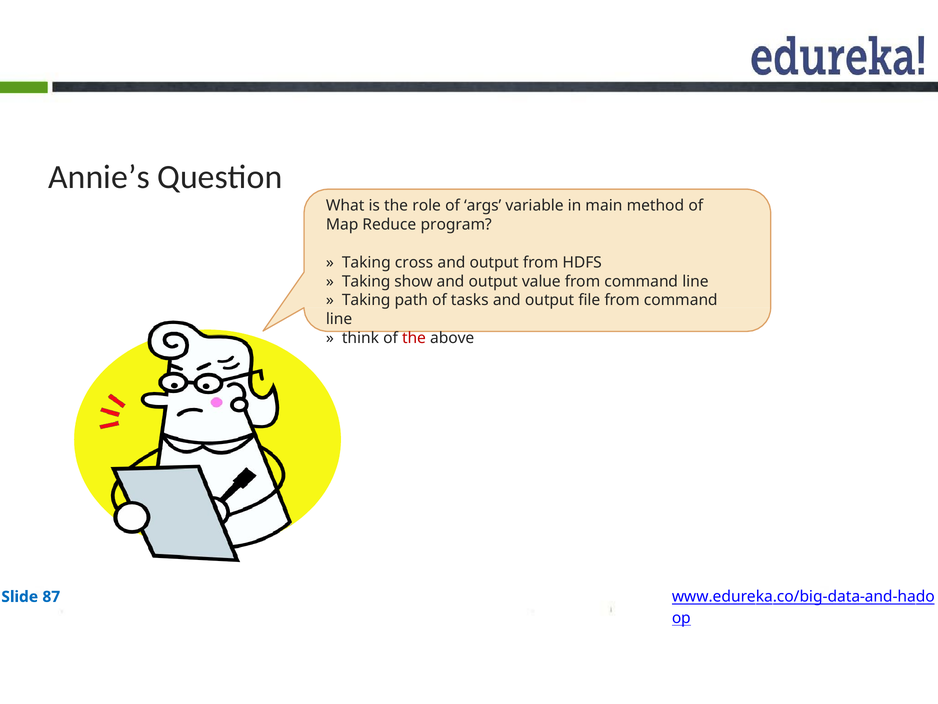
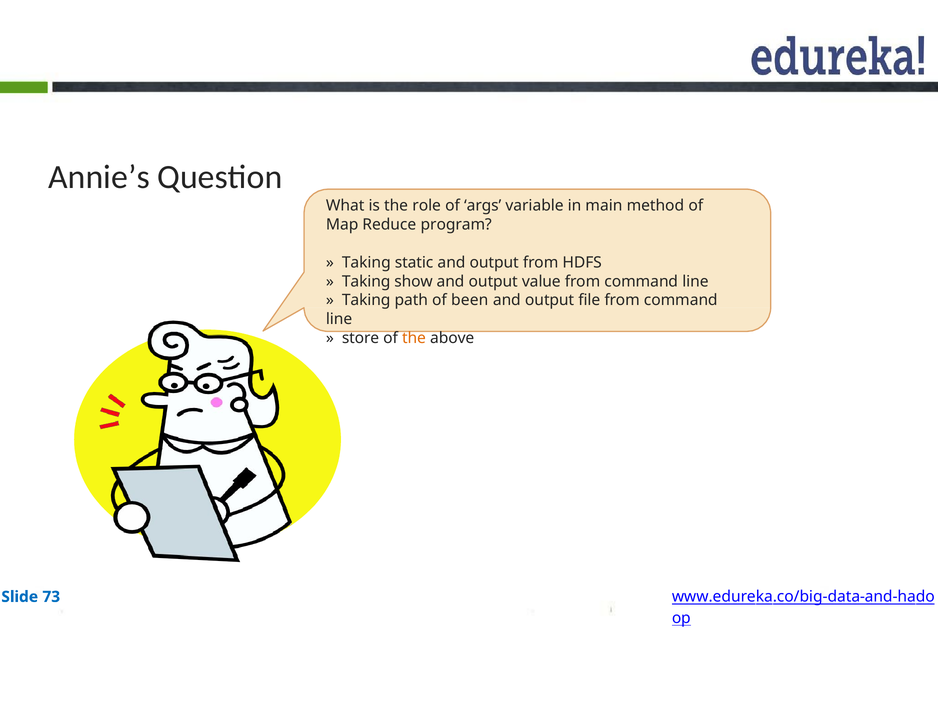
cross: cross -> static (414, 263)
tasks: tasks -> been (470, 300)
think: think -> store (361, 338)
the colour: red -> orange (414, 338)
87: 87 -> 73 (51, 596)
